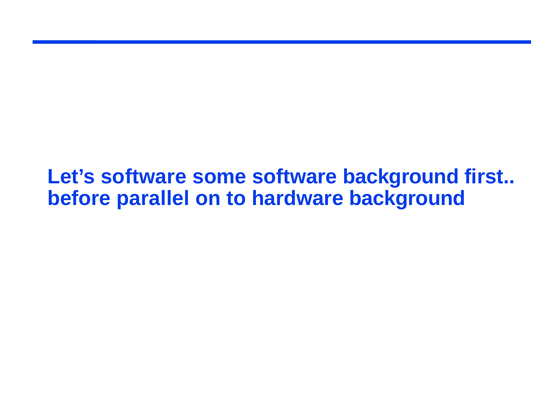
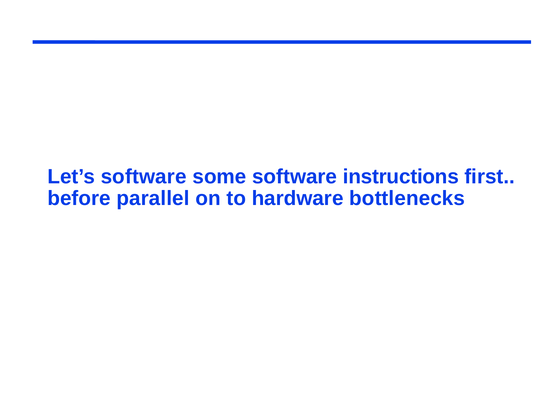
software background: background -> instructions (401, 176)
hardware background: background -> bottlenecks (407, 198)
